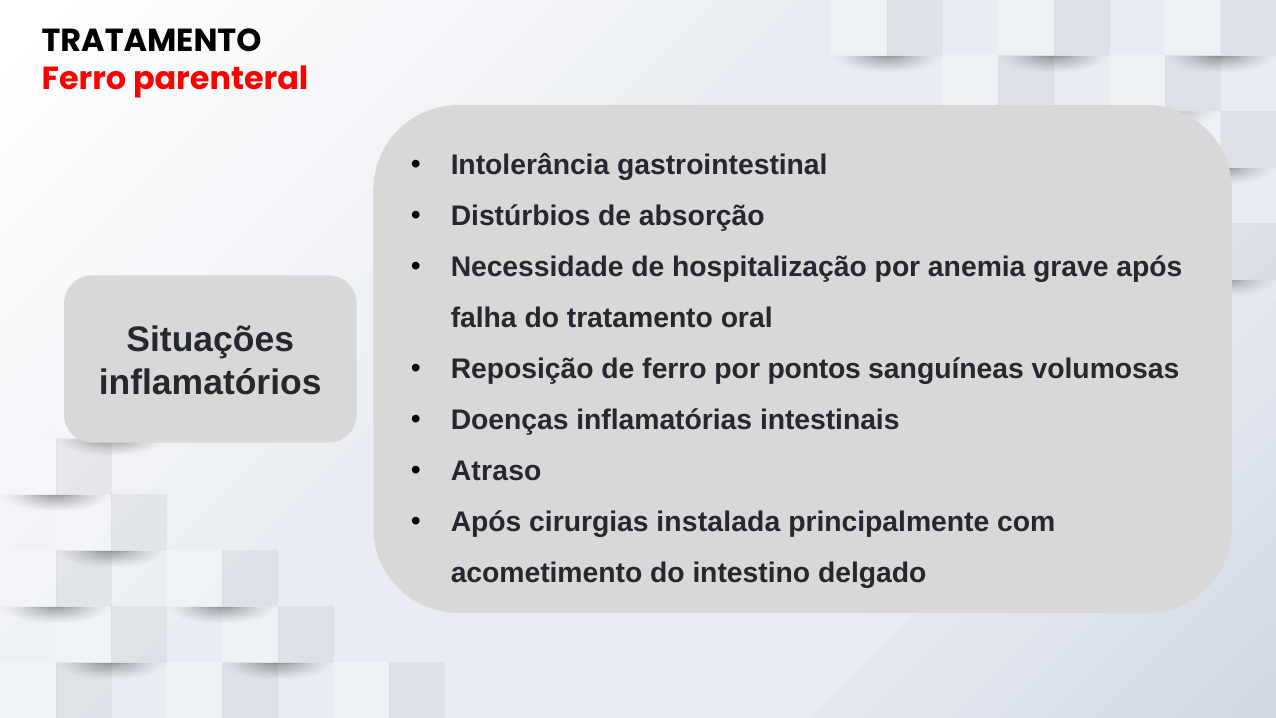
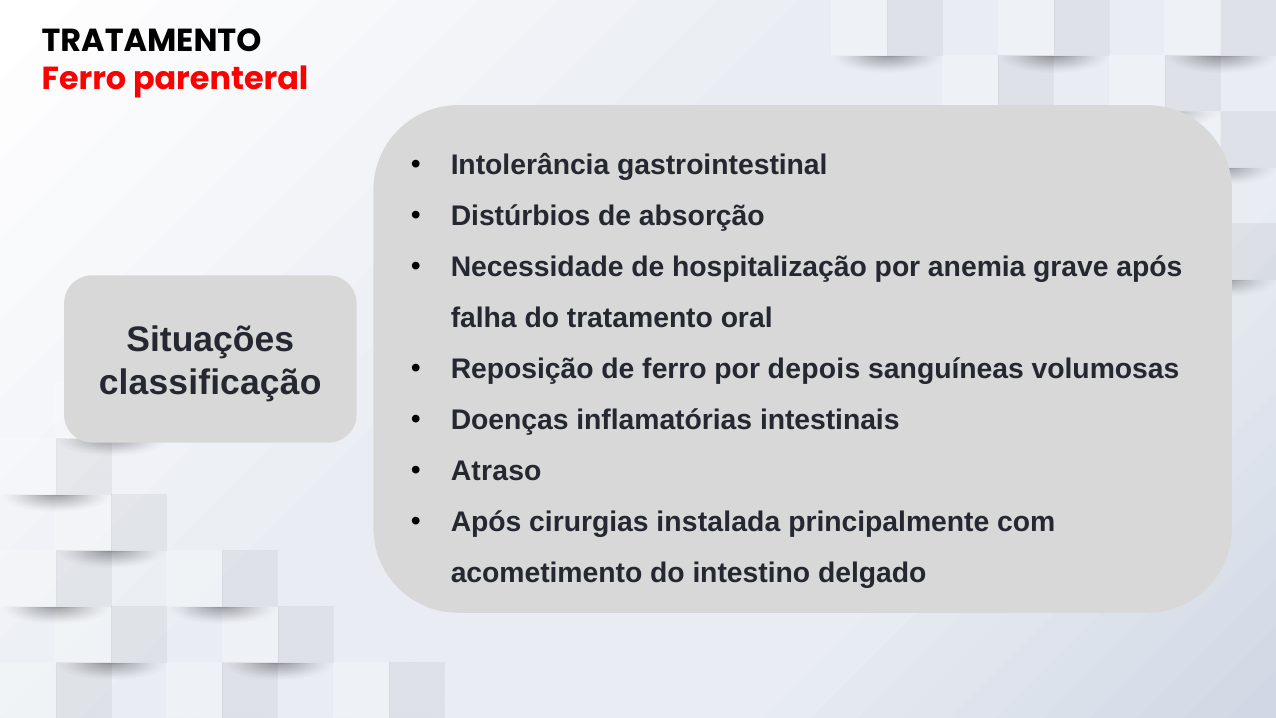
pontos: pontos -> depois (814, 369)
inflamatórios: inflamatórios -> classificação (210, 383)
